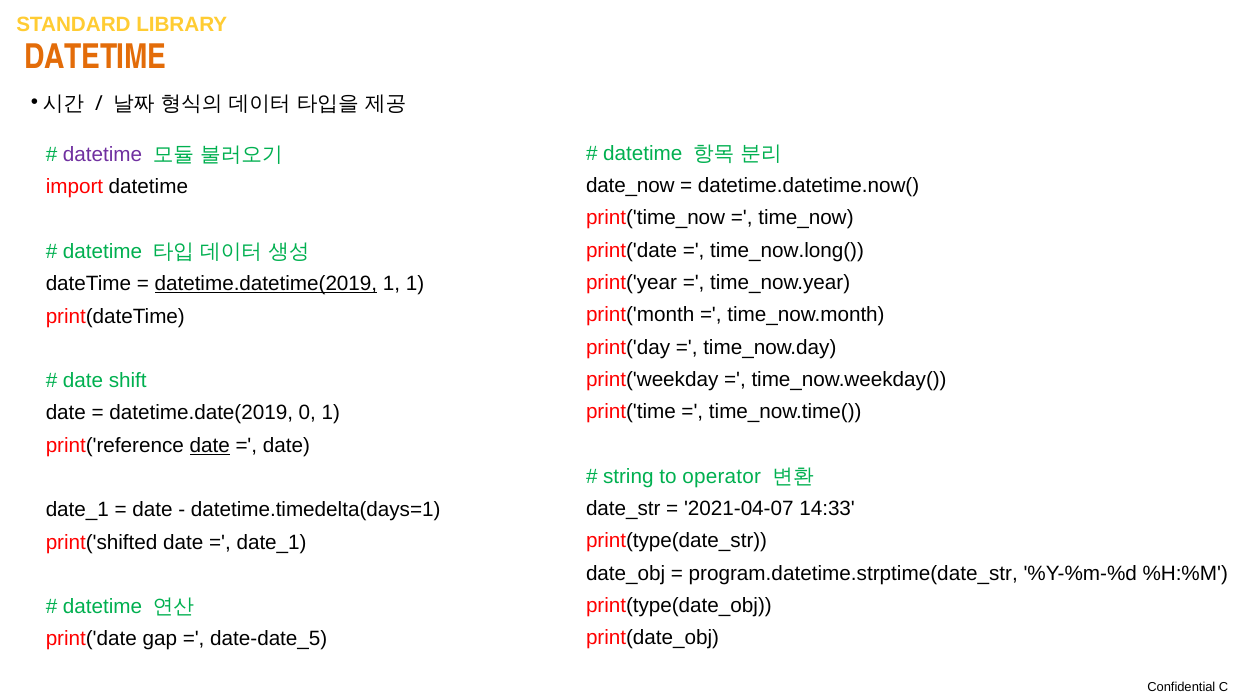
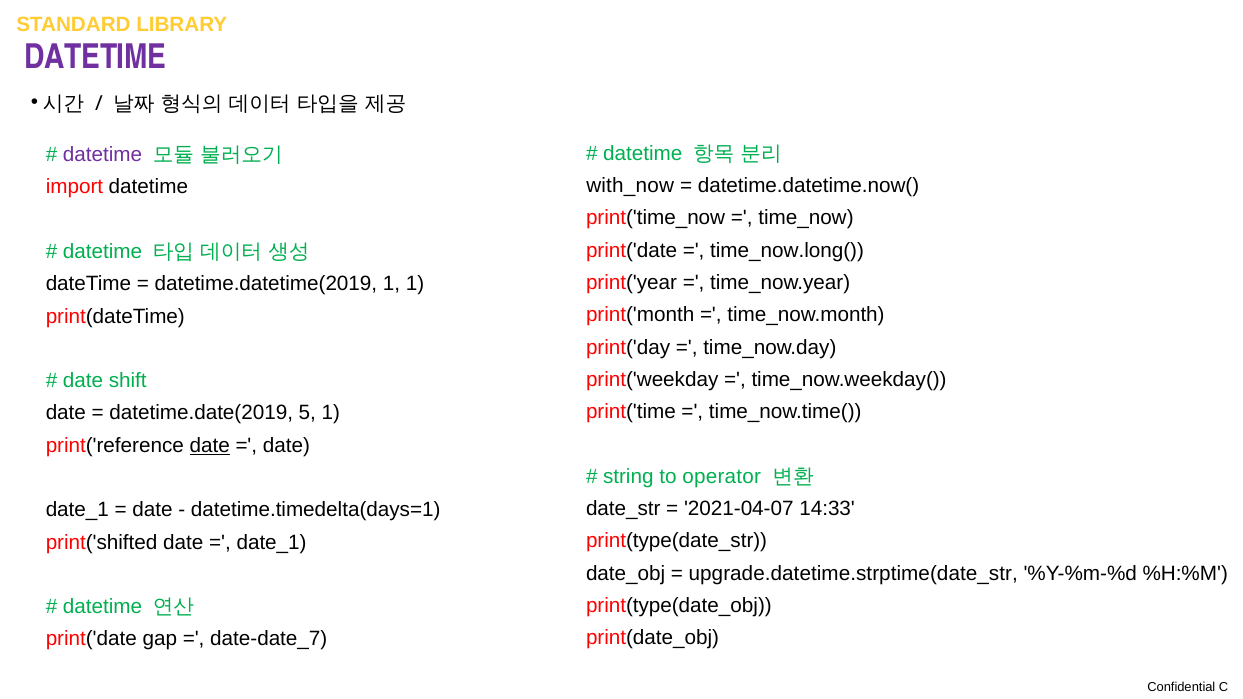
DATETIME colour: orange -> purple (95, 58)
date_now: date_now -> with_now (630, 186)
datetime.datetime(2019 underline: present -> none (266, 284)
0: 0 -> 5 (307, 413)
program.datetime.strptime(date_str: program.datetime.strptime(date_str -> upgrade.datetime.strptime(date_str (853, 573)
date-date_5: date-date_5 -> date-date_7 (269, 639)
